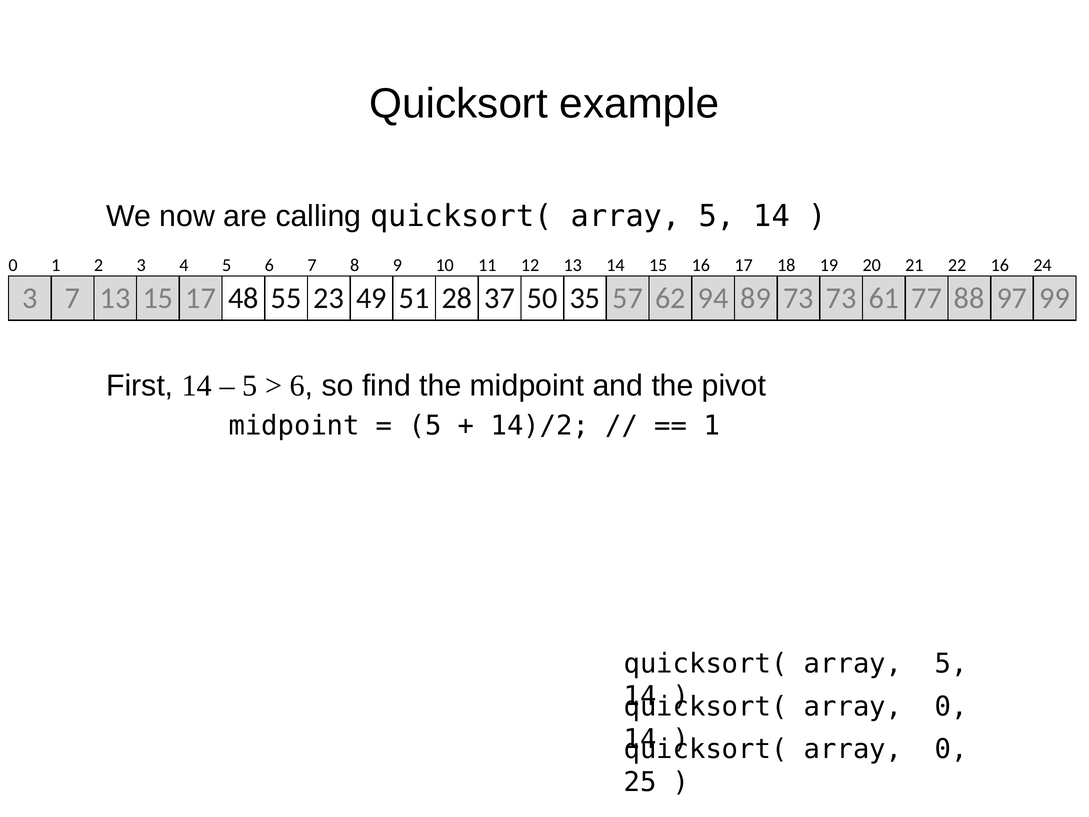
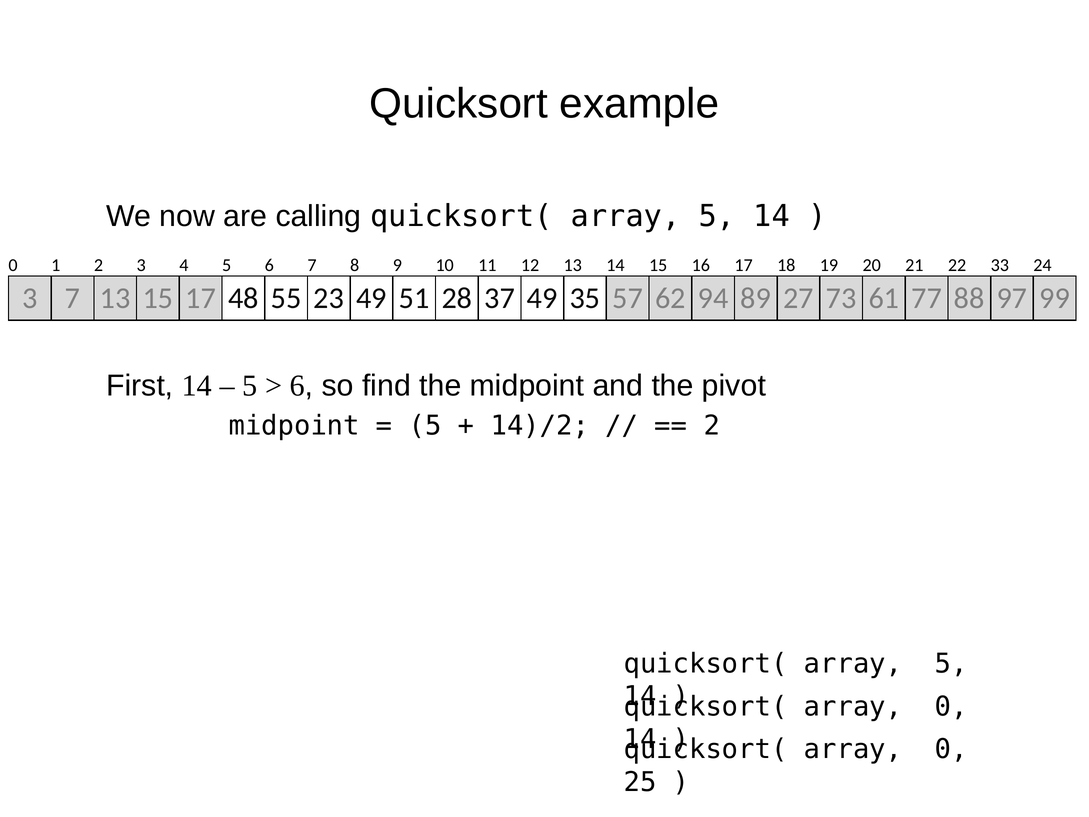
22 16: 16 -> 33 (1000, 265)
37 50: 50 -> 49 (542, 298)
89 73: 73 -> 27 (798, 298)
1: 1 -> 2 (712, 425)
